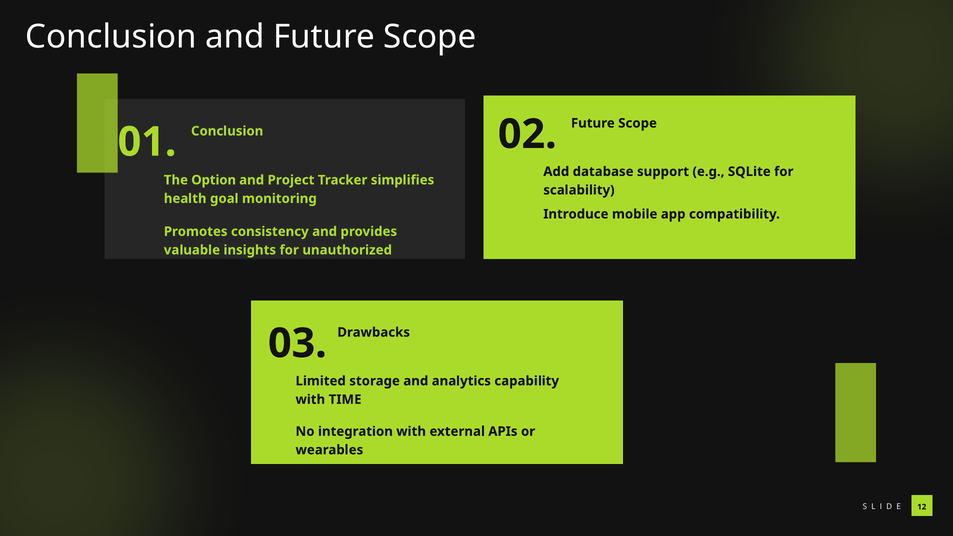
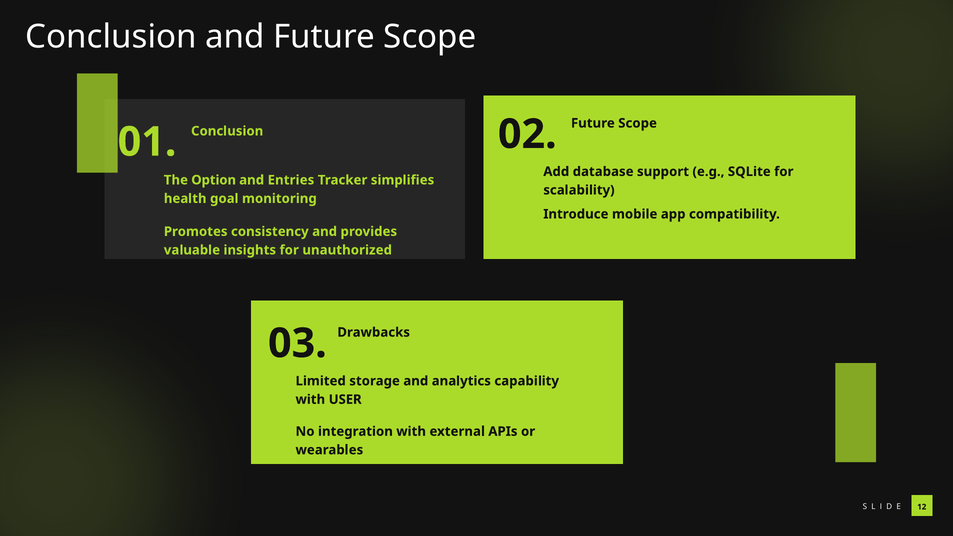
Project: Project -> Entries (291, 180)
TIME: TIME -> USER (345, 400)
